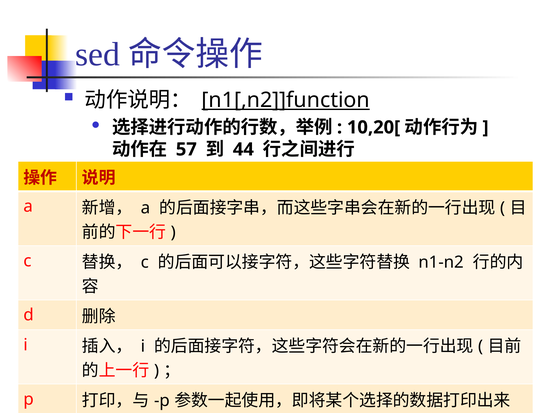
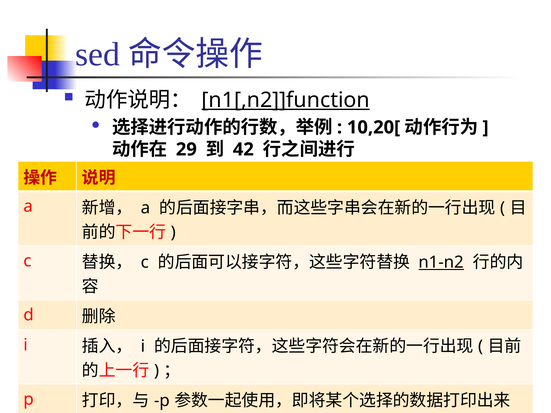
57: 57 -> 29 (186, 149)
44: 44 -> 42 (243, 149)
n1-n2 underline: none -> present (441, 262)
